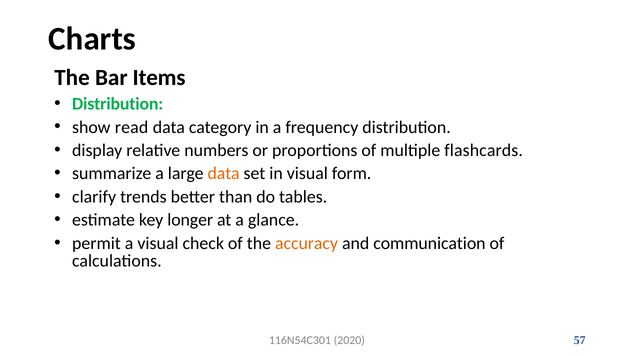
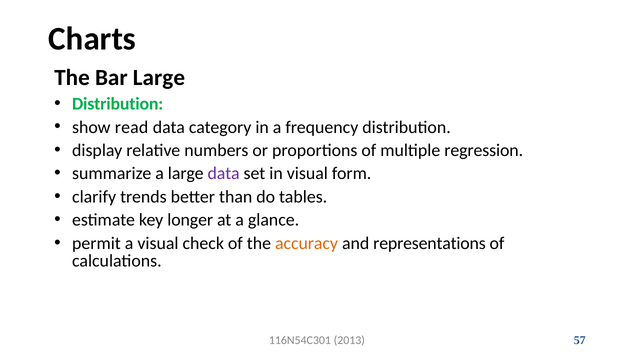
Bar Items: Items -> Large (159, 78)
flashcards: flashcards -> regression (484, 151)
data colour: orange -> purple (224, 174)
communication: communication -> representations (429, 244)
2020: 2020 -> 2013 (349, 341)
